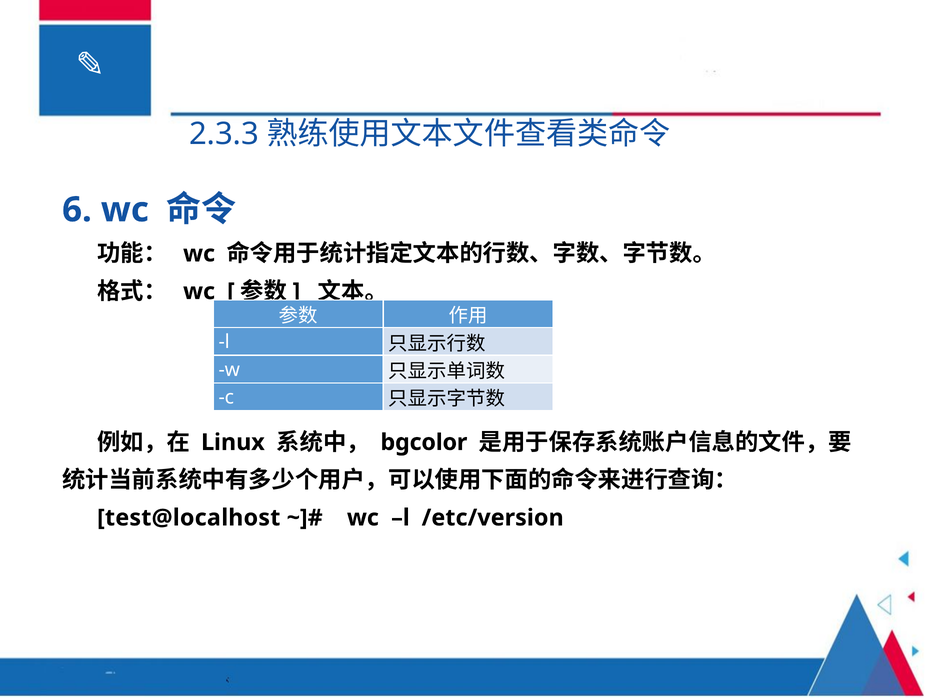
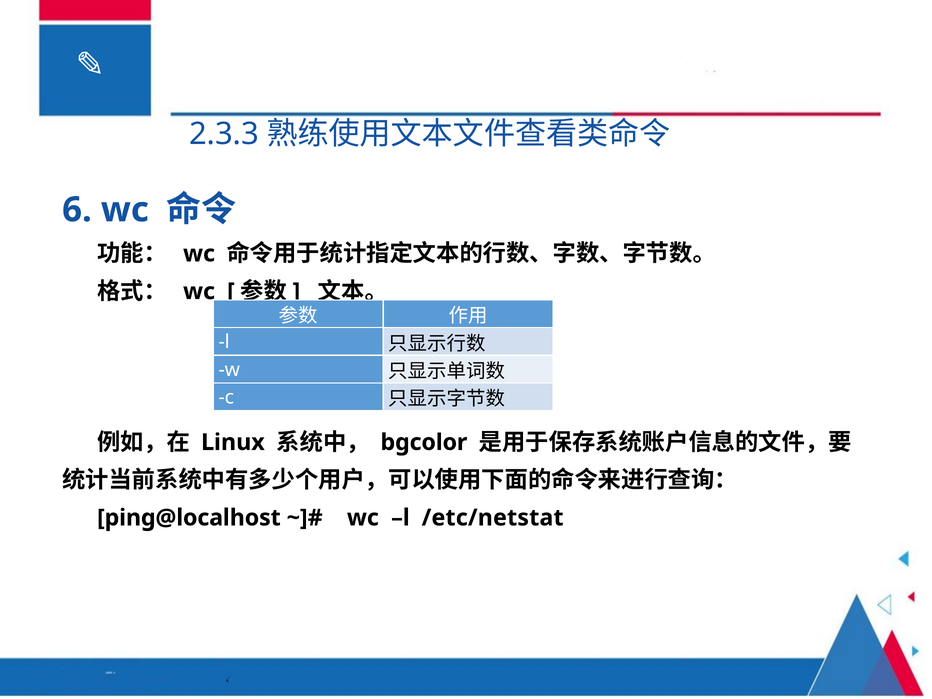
test@localhost: test@localhost -> ping@localhost (189, 518)
/etc/version: /etc/version -> /etc/netstat (493, 518)
